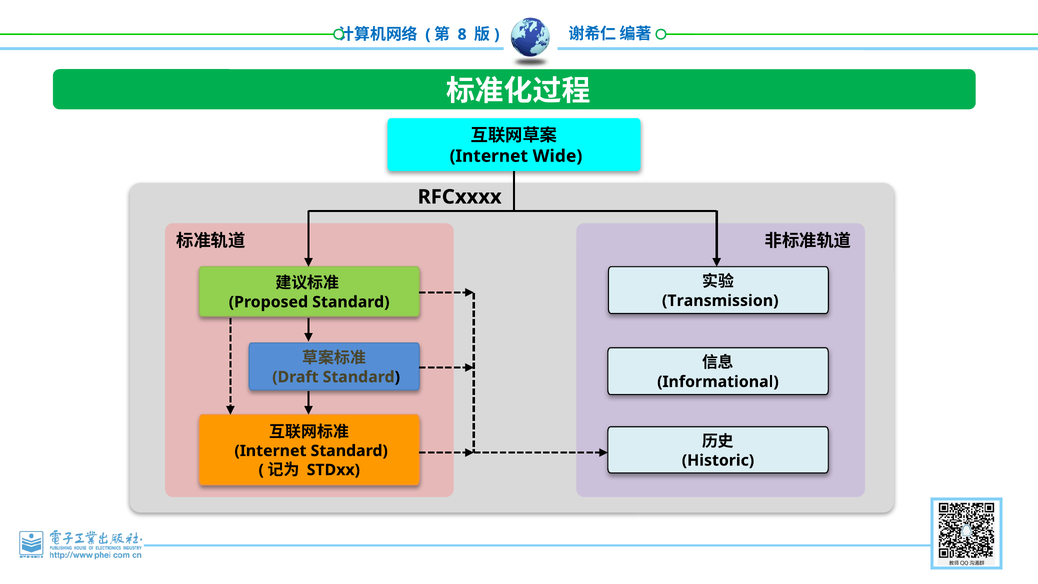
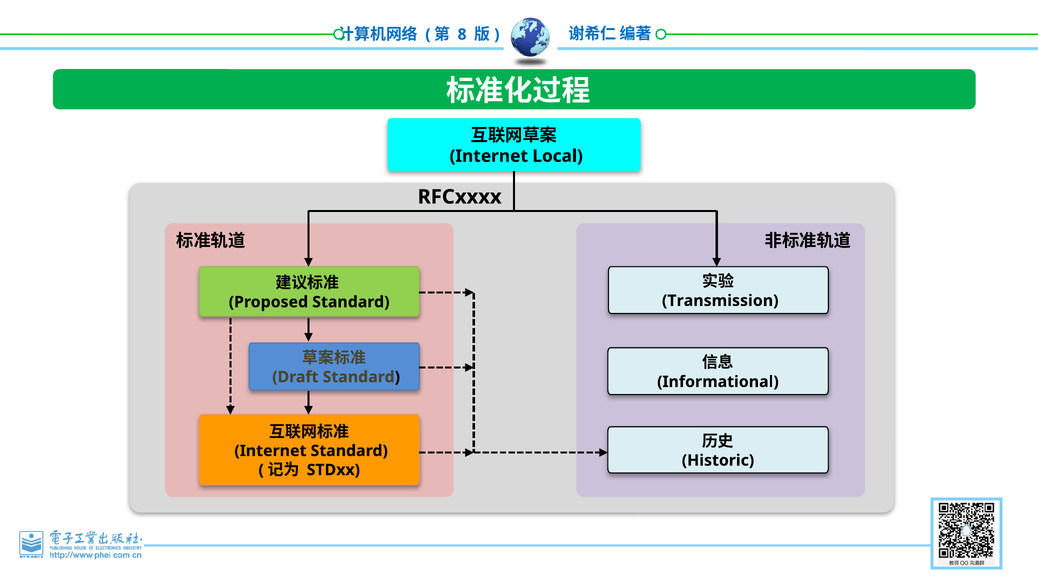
Wide: Wide -> Local (558, 156)
